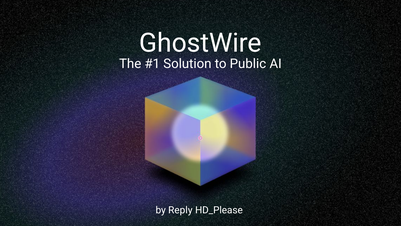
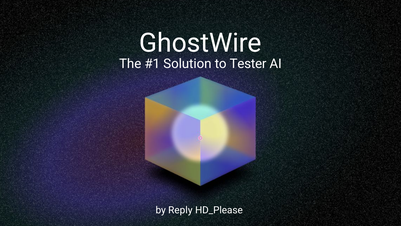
Public: Public -> Tester (248, 64)
